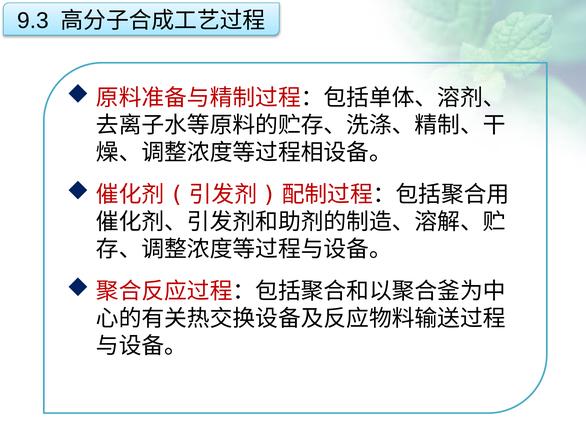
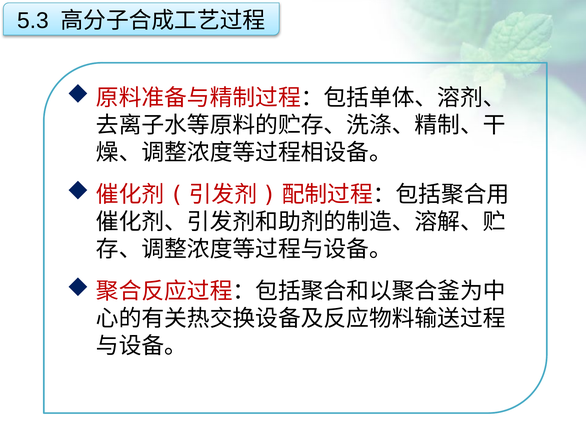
9.3: 9.3 -> 5.3 (33, 21)
